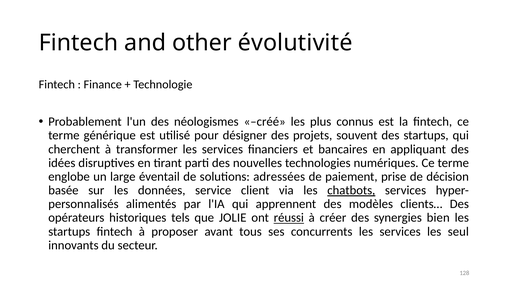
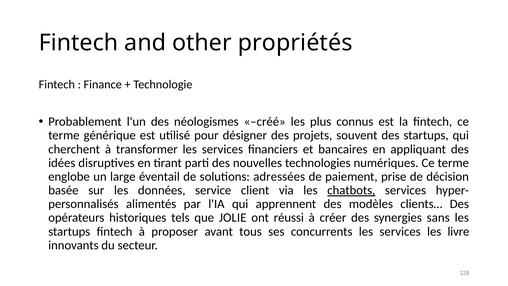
évolutivité: évolutivité -> propriétés (295, 43)
réussi underline: present -> none (289, 218)
bien: bien -> sans (438, 218)
seul: seul -> livre (458, 231)
